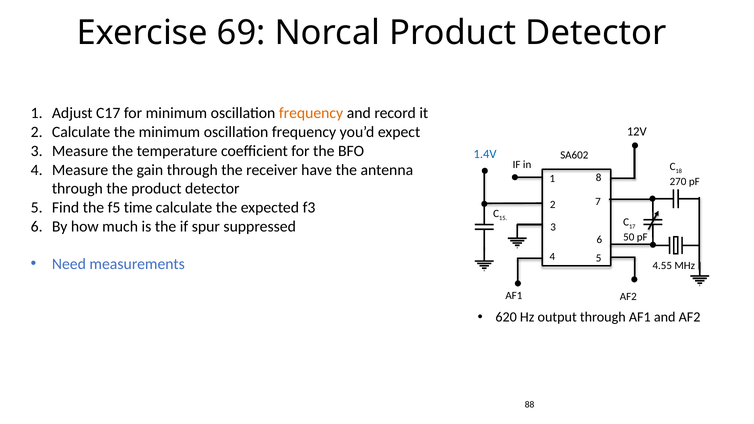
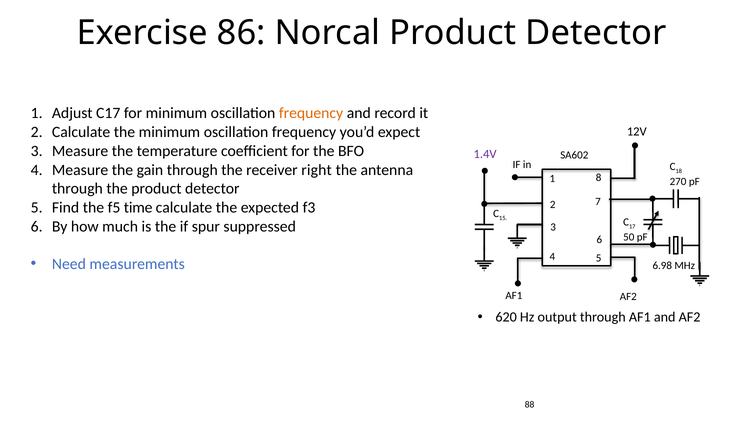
69: 69 -> 86 (241, 33)
1.4V colour: blue -> purple (485, 154)
have: have -> right (317, 170)
4.55: 4.55 -> 6.98 (662, 266)
